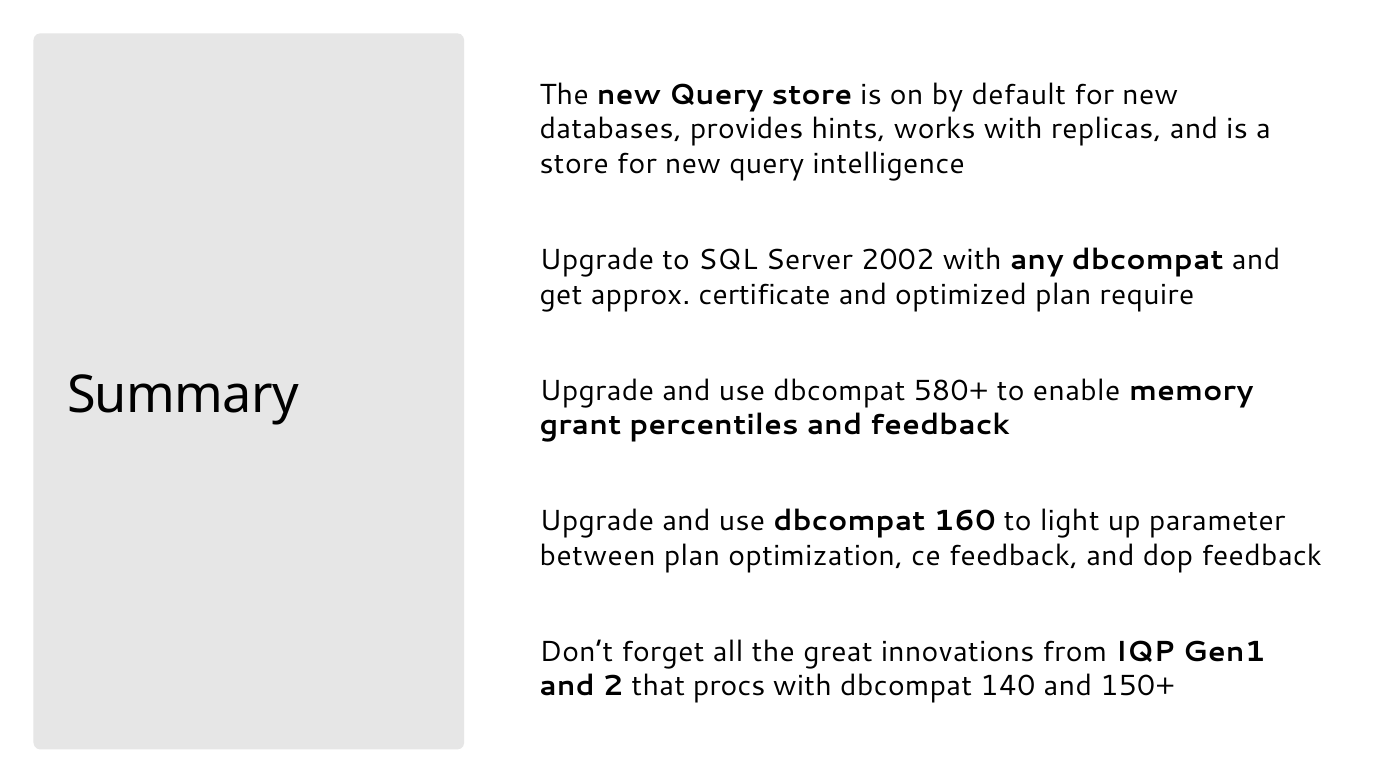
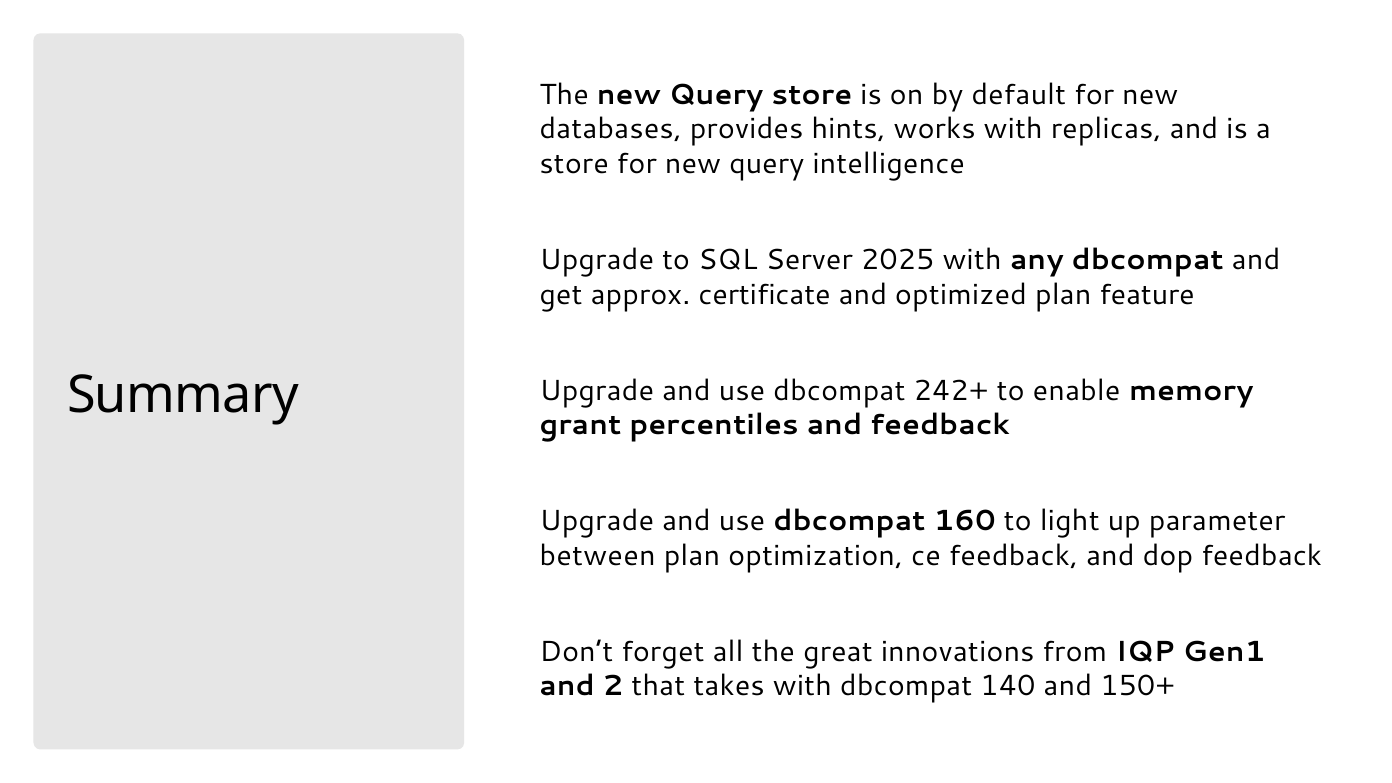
2002: 2002 -> 2025 (898, 260)
require: require -> feature (1147, 295)
580+: 580+ -> 242+ (951, 390)
procs: procs -> takes (729, 686)
